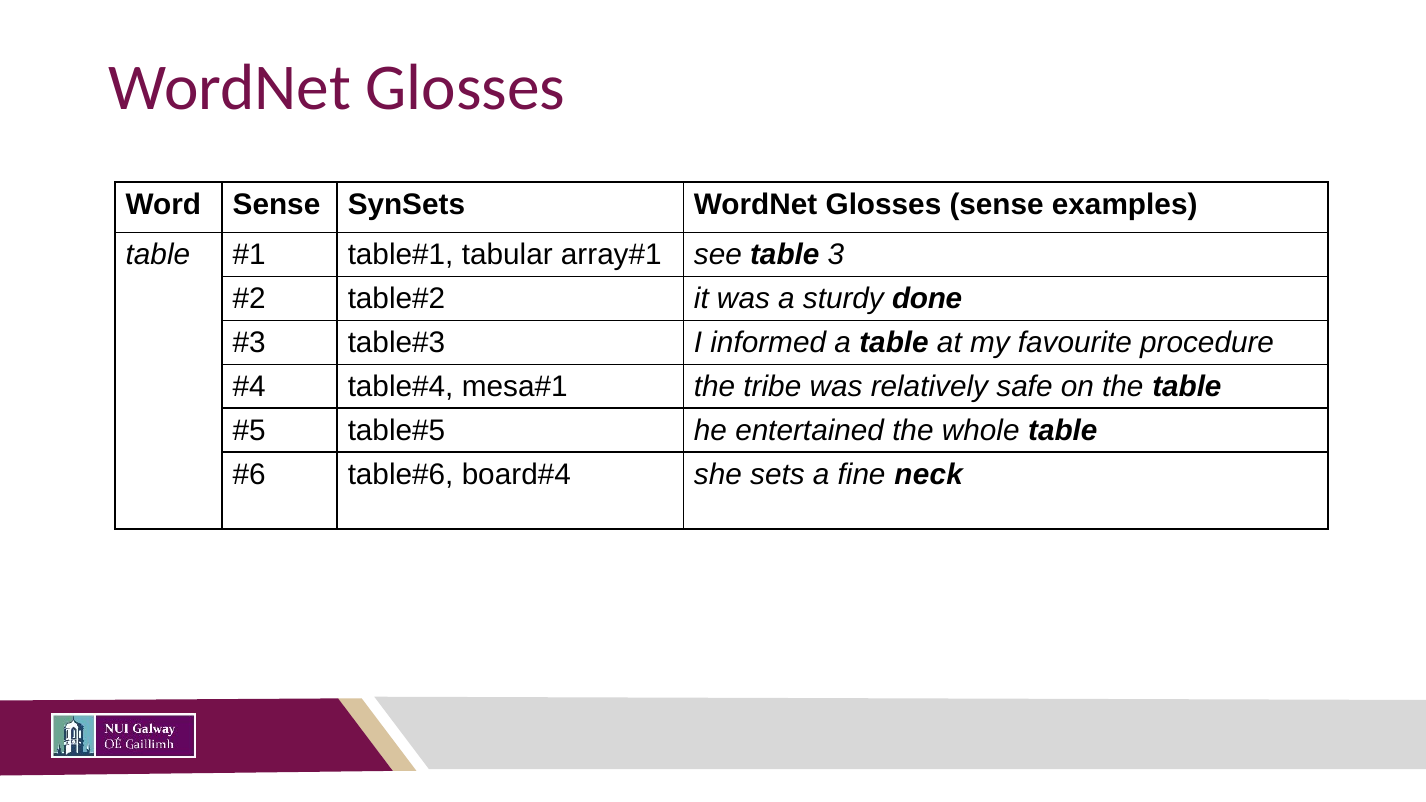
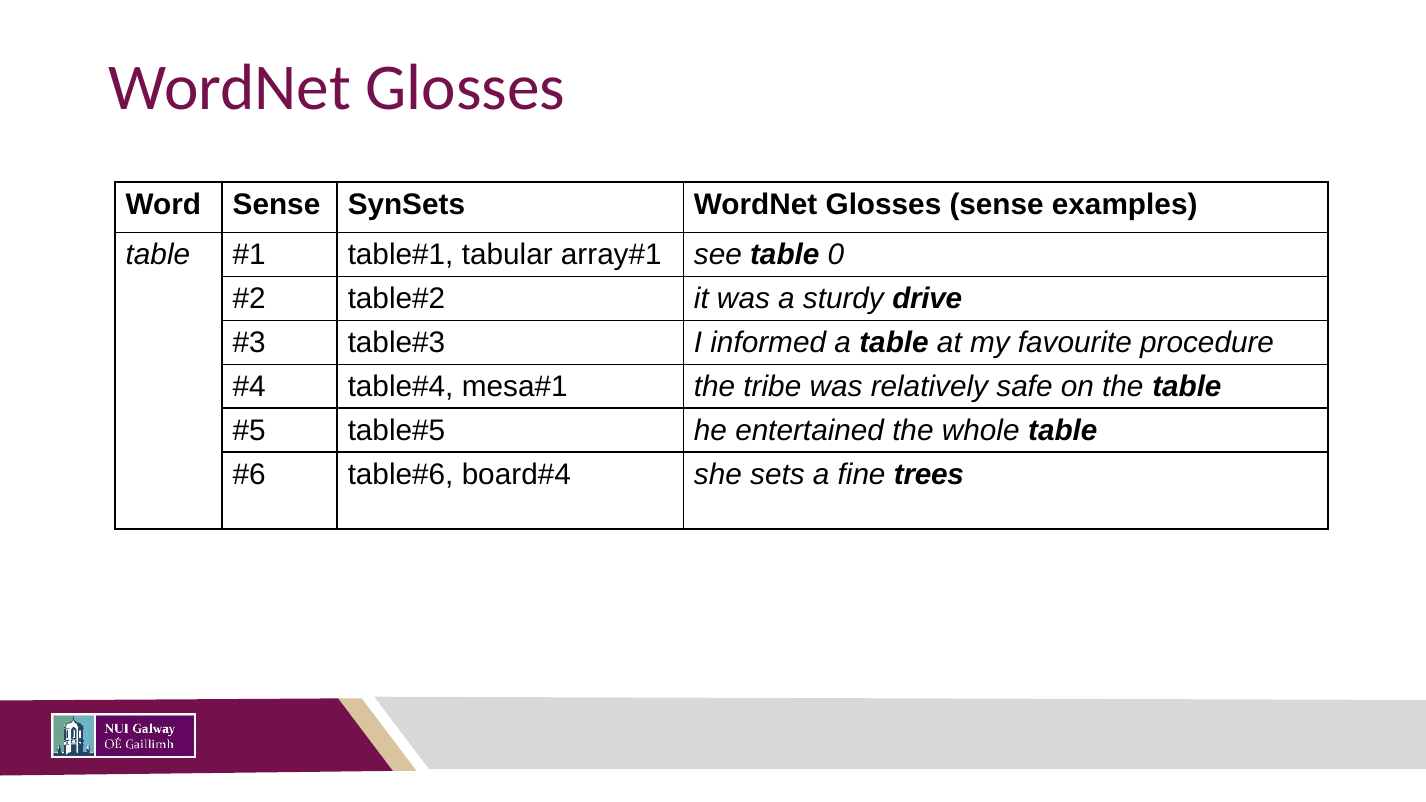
3: 3 -> 0 (836, 255)
done: done -> drive (927, 299)
neck: neck -> trees (929, 474)
